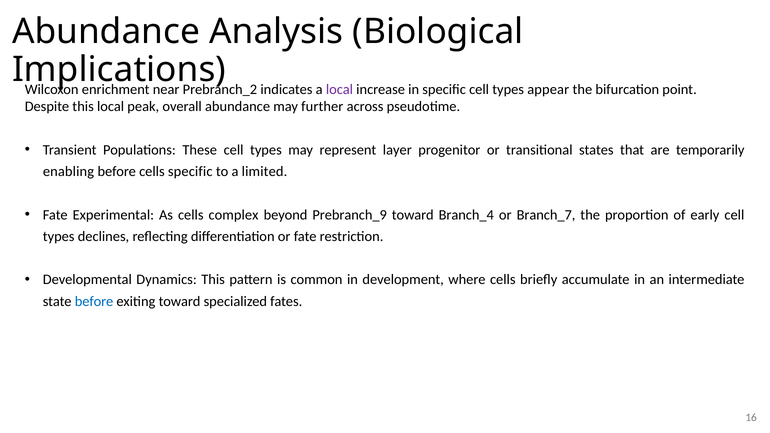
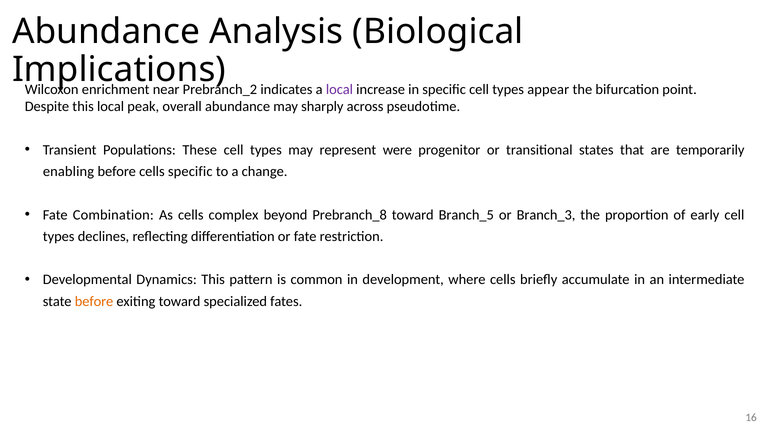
further: further -> sharply (322, 107)
layer: layer -> were (397, 150)
limited: limited -> change (265, 172)
Experimental: Experimental -> Combination (113, 215)
Prebranch_9: Prebranch_9 -> Prebranch_8 (350, 215)
Branch_4: Branch_4 -> Branch_5 (466, 215)
Branch_7: Branch_7 -> Branch_3 (546, 215)
before colour: blue -> orange (94, 301)
